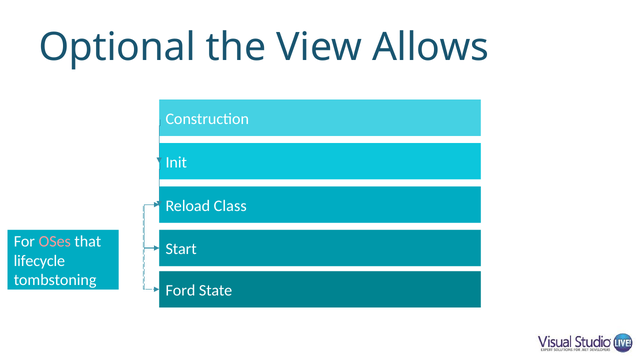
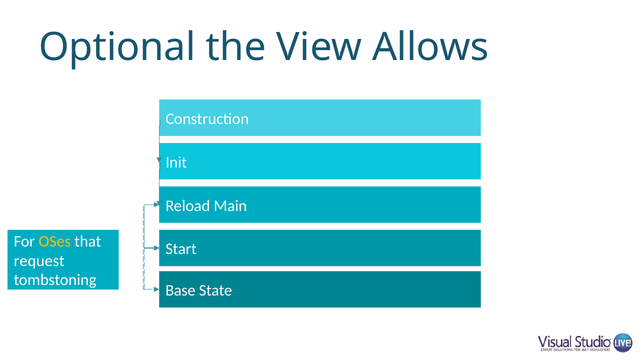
Class: Class -> Main (230, 206)
OSes colour: pink -> yellow (55, 242)
lifecycle: lifecycle -> request (39, 261)
Ford: Ford -> Base (180, 291)
